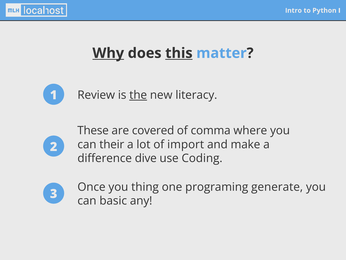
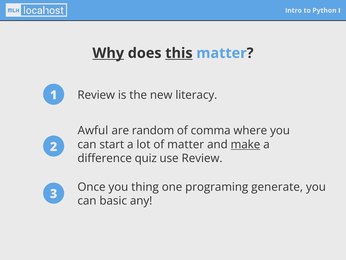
the underline: present -> none (138, 95)
These: These -> Awful (93, 130)
covered: covered -> random (153, 130)
their: their -> start (112, 144)
of import: import -> matter (186, 144)
make underline: none -> present (245, 144)
dive: dive -> quiz (146, 158)
use Coding: Coding -> Review (202, 158)
